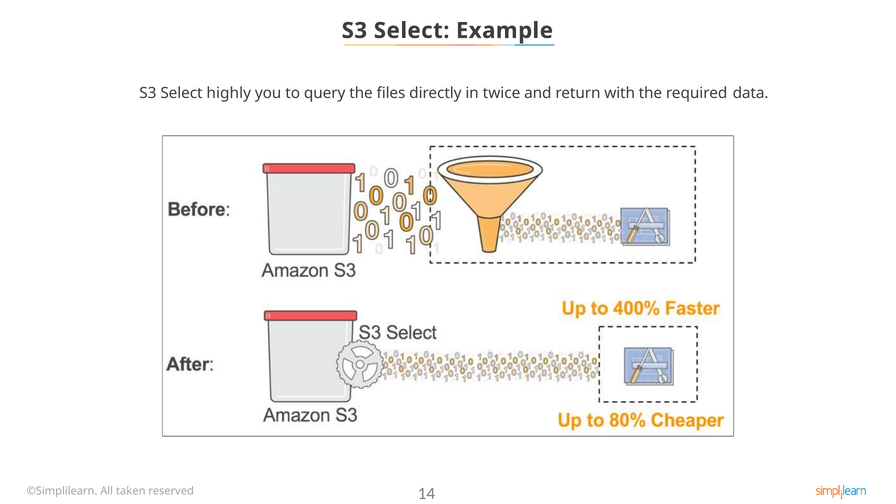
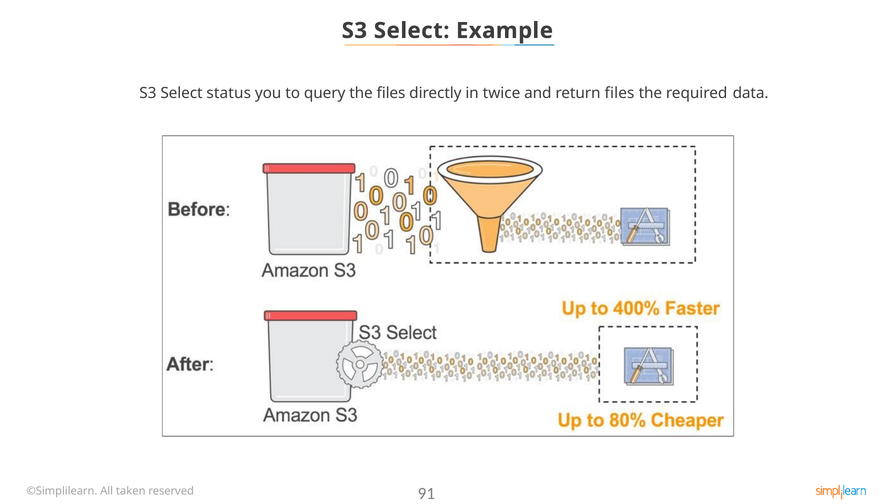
highly: highly -> status (229, 93)
return with: with -> files (620, 93)
14: 14 -> 91 (426, 494)
